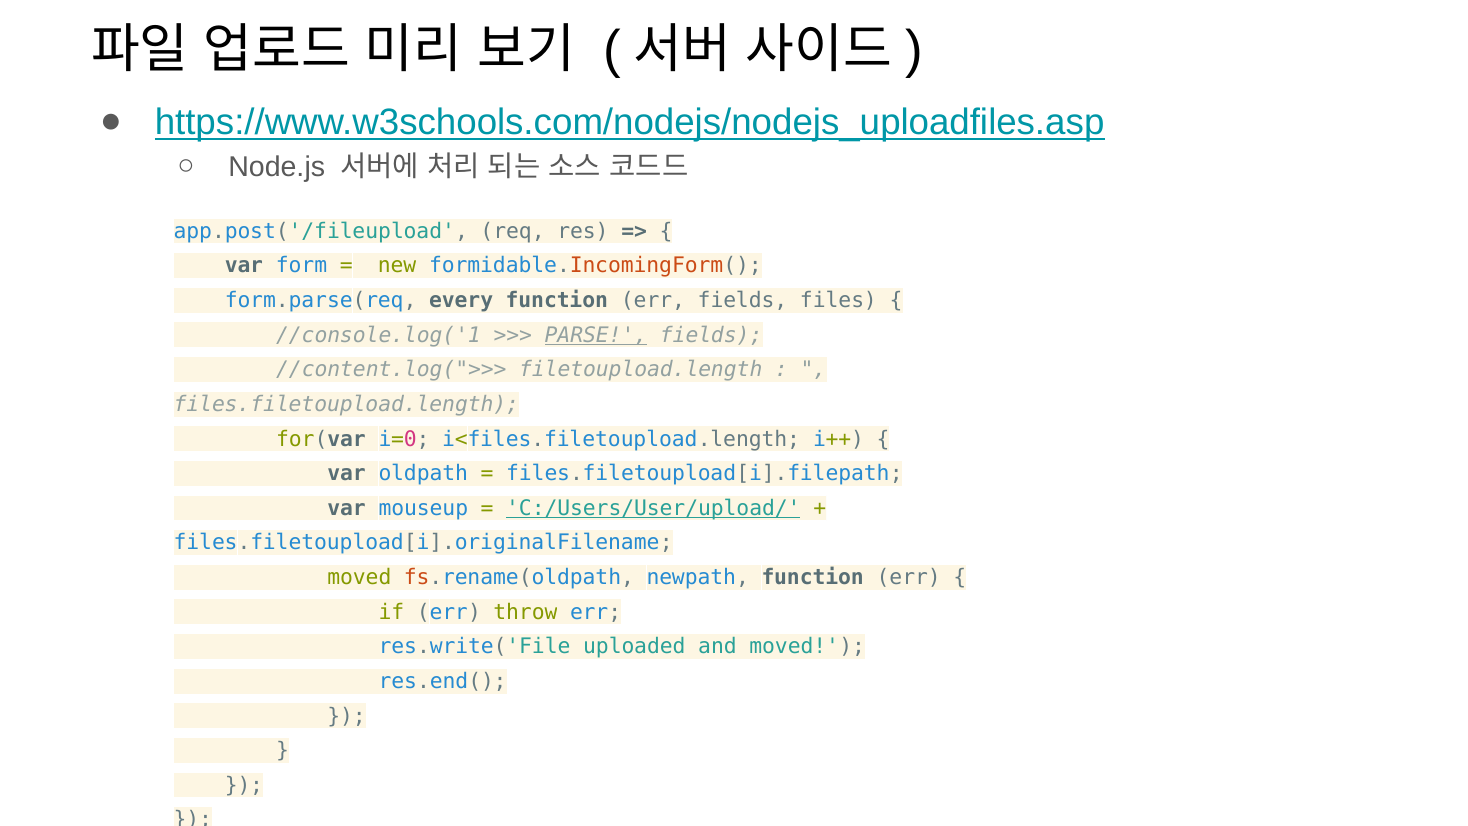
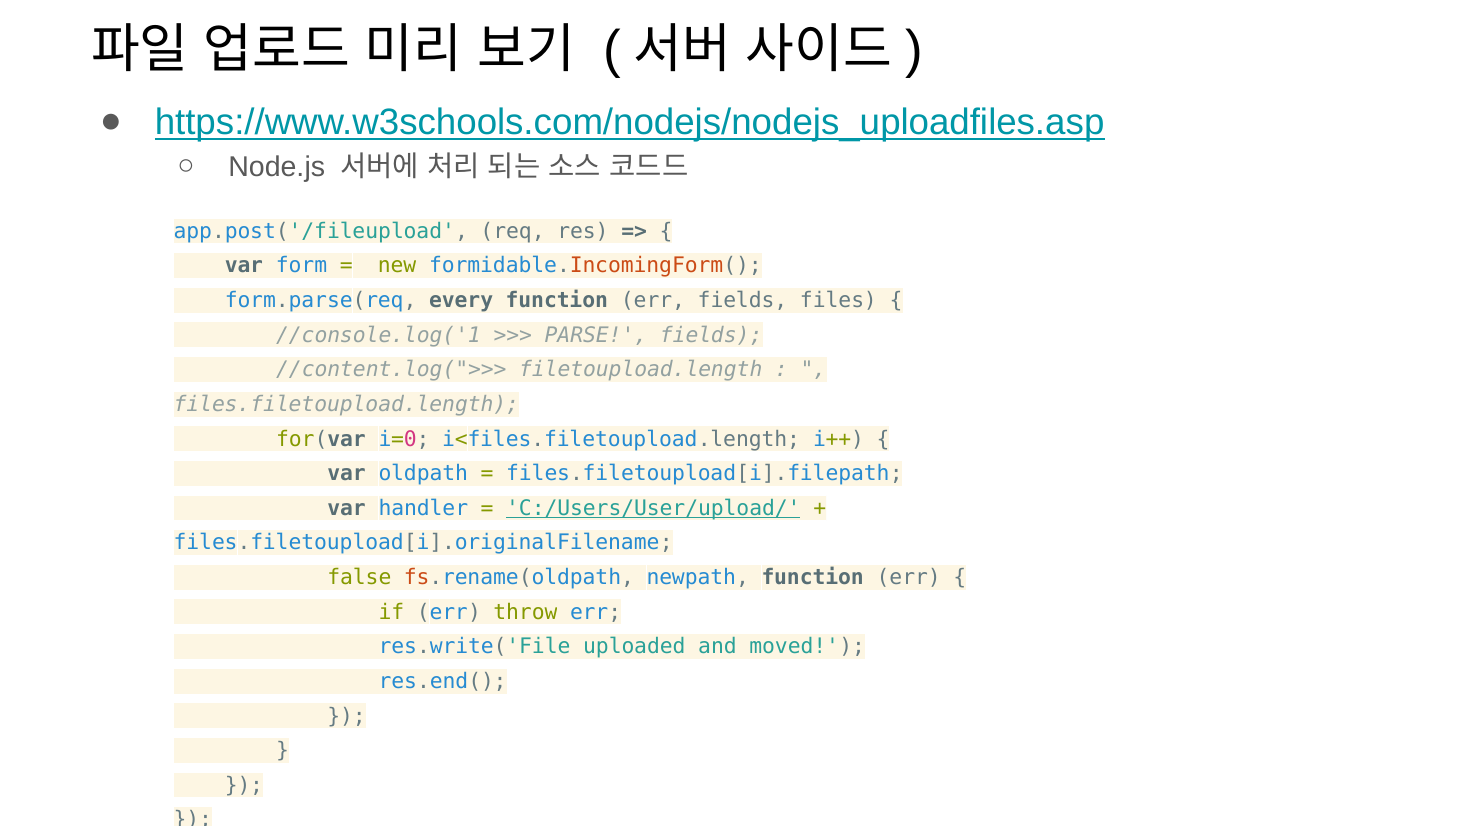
PARSE underline: present -> none (596, 335)
mouseup: mouseup -> handler (423, 508)
moved: moved -> false (359, 577)
